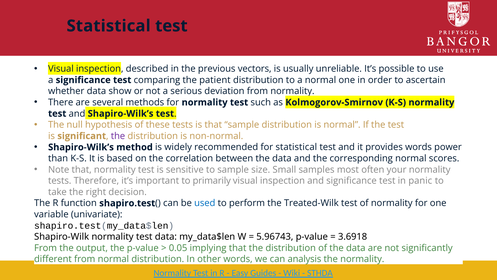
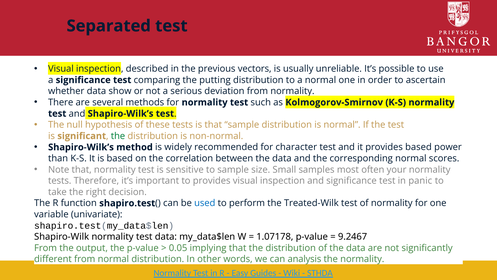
Statistical: Statistical -> Separated (109, 26)
patient: patient -> putting (215, 80)
the colour: purple -> green (118, 136)
for statistical: statistical -> character (296, 147)
provides words: words -> based (418, 147)
to primarily: primarily -> provides (212, 181)
5.96743: 5.96743 -> 1.07178 (275, 236)
3.6918: 3.6918 -> 9.2467 (353, 236)
